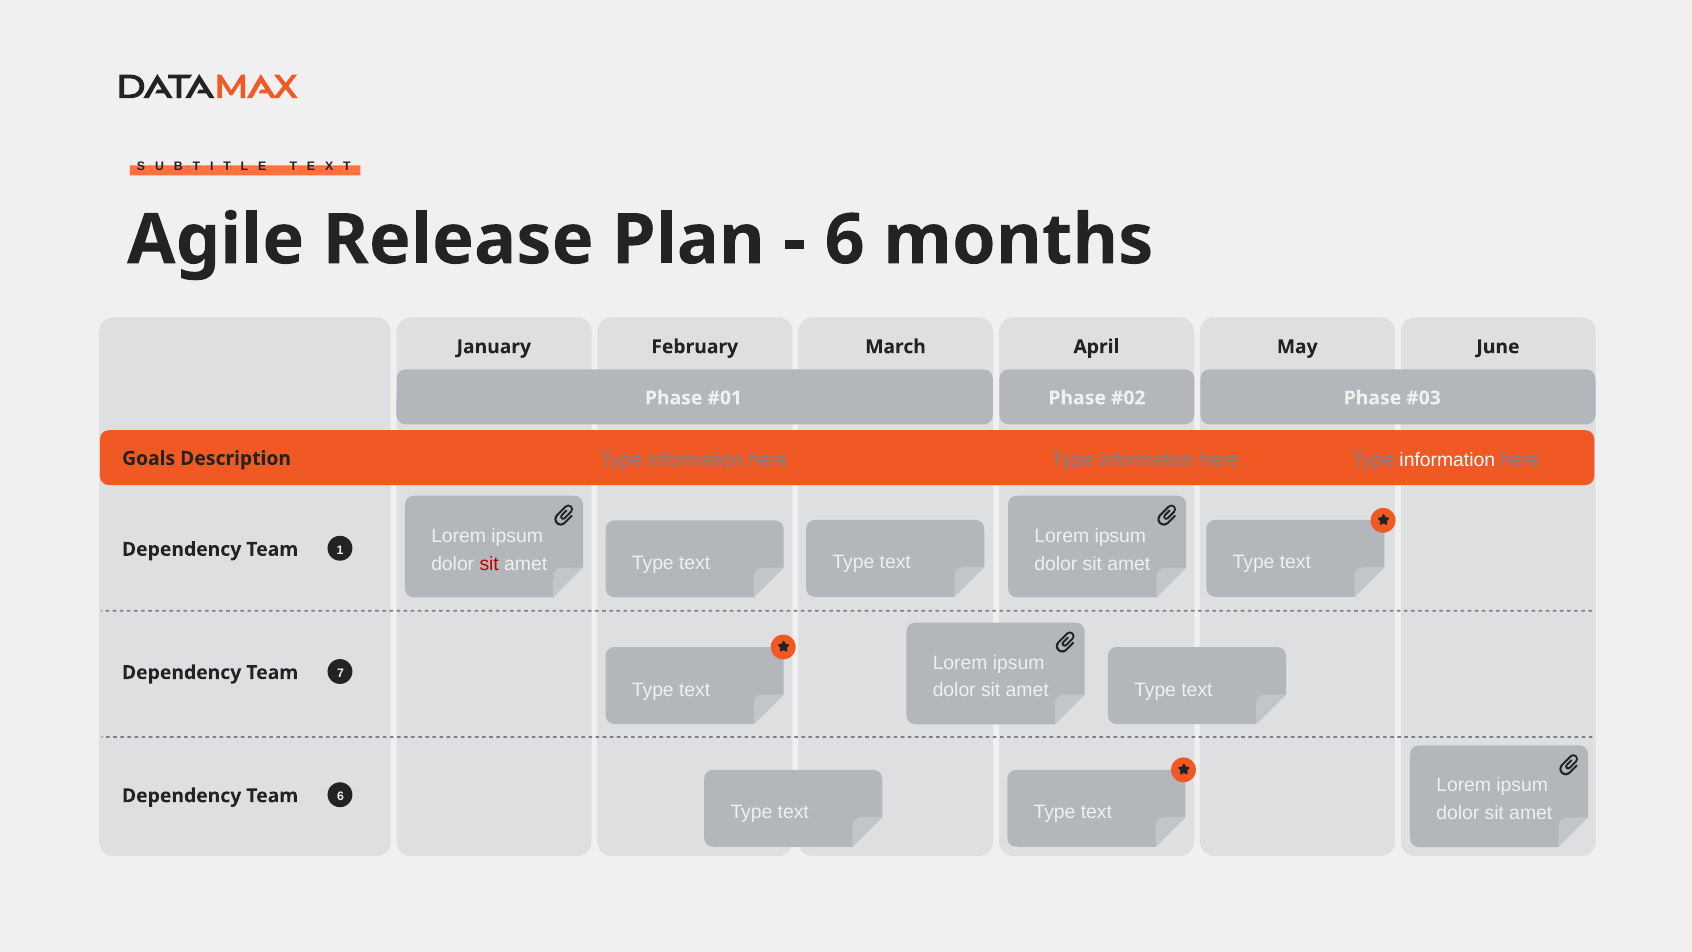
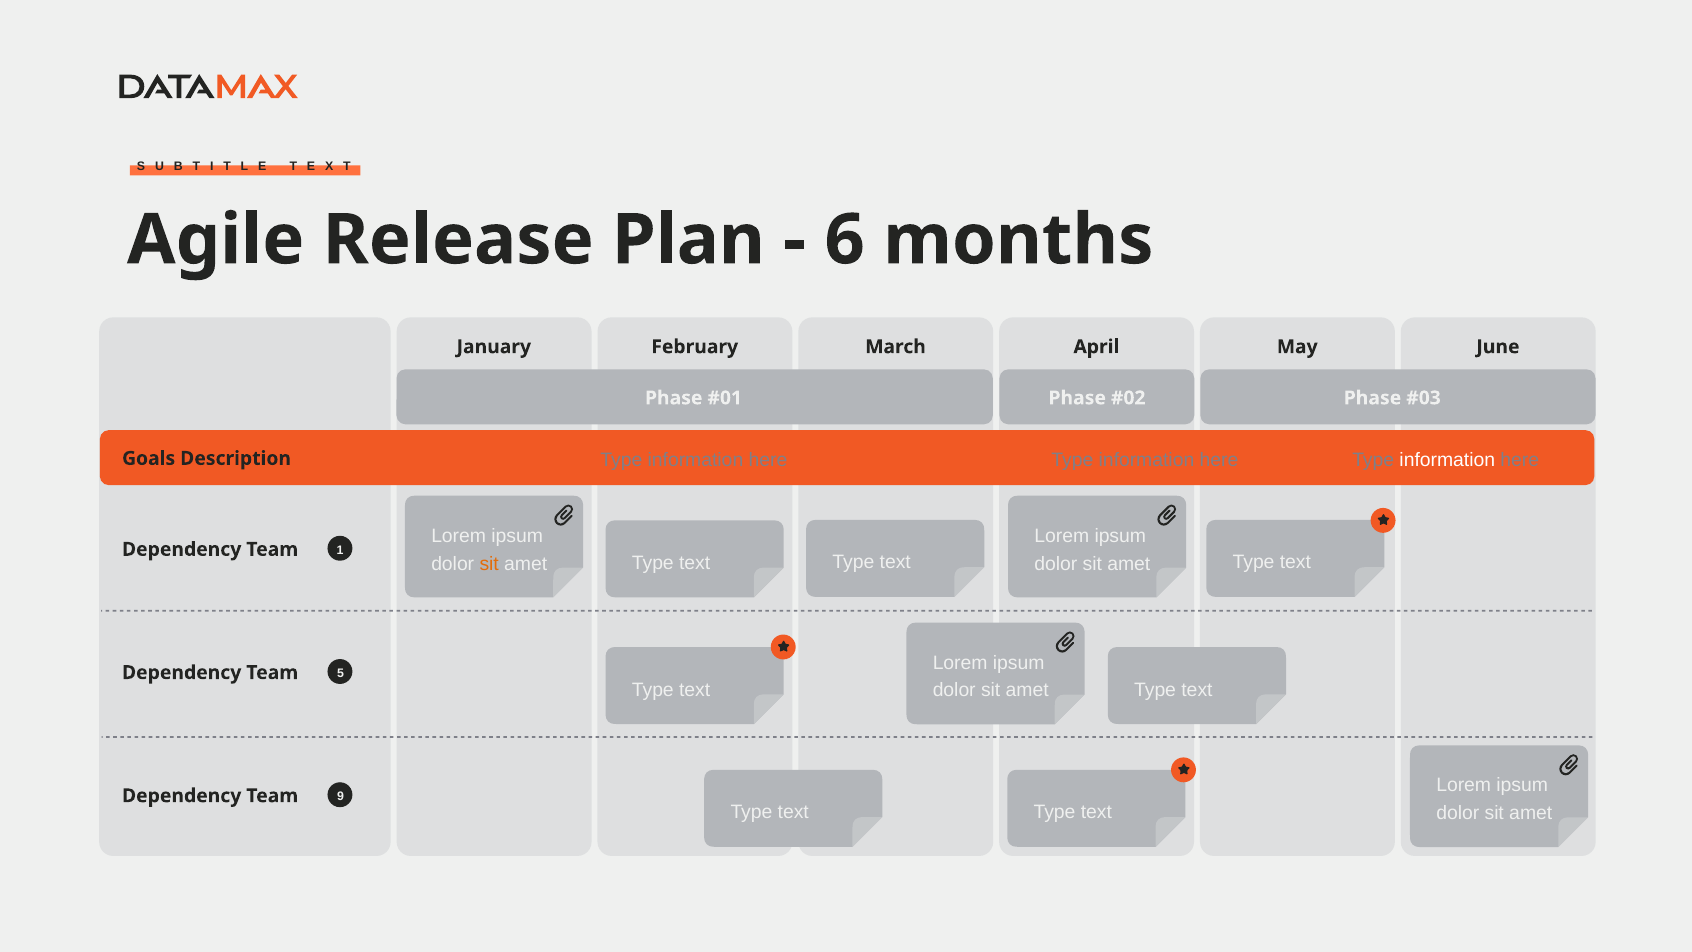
sit colour: red -> orange (489, 564)
7: 7 -> 5 (341, 673)
Team 6: 6 -> 9 (341, 796)
